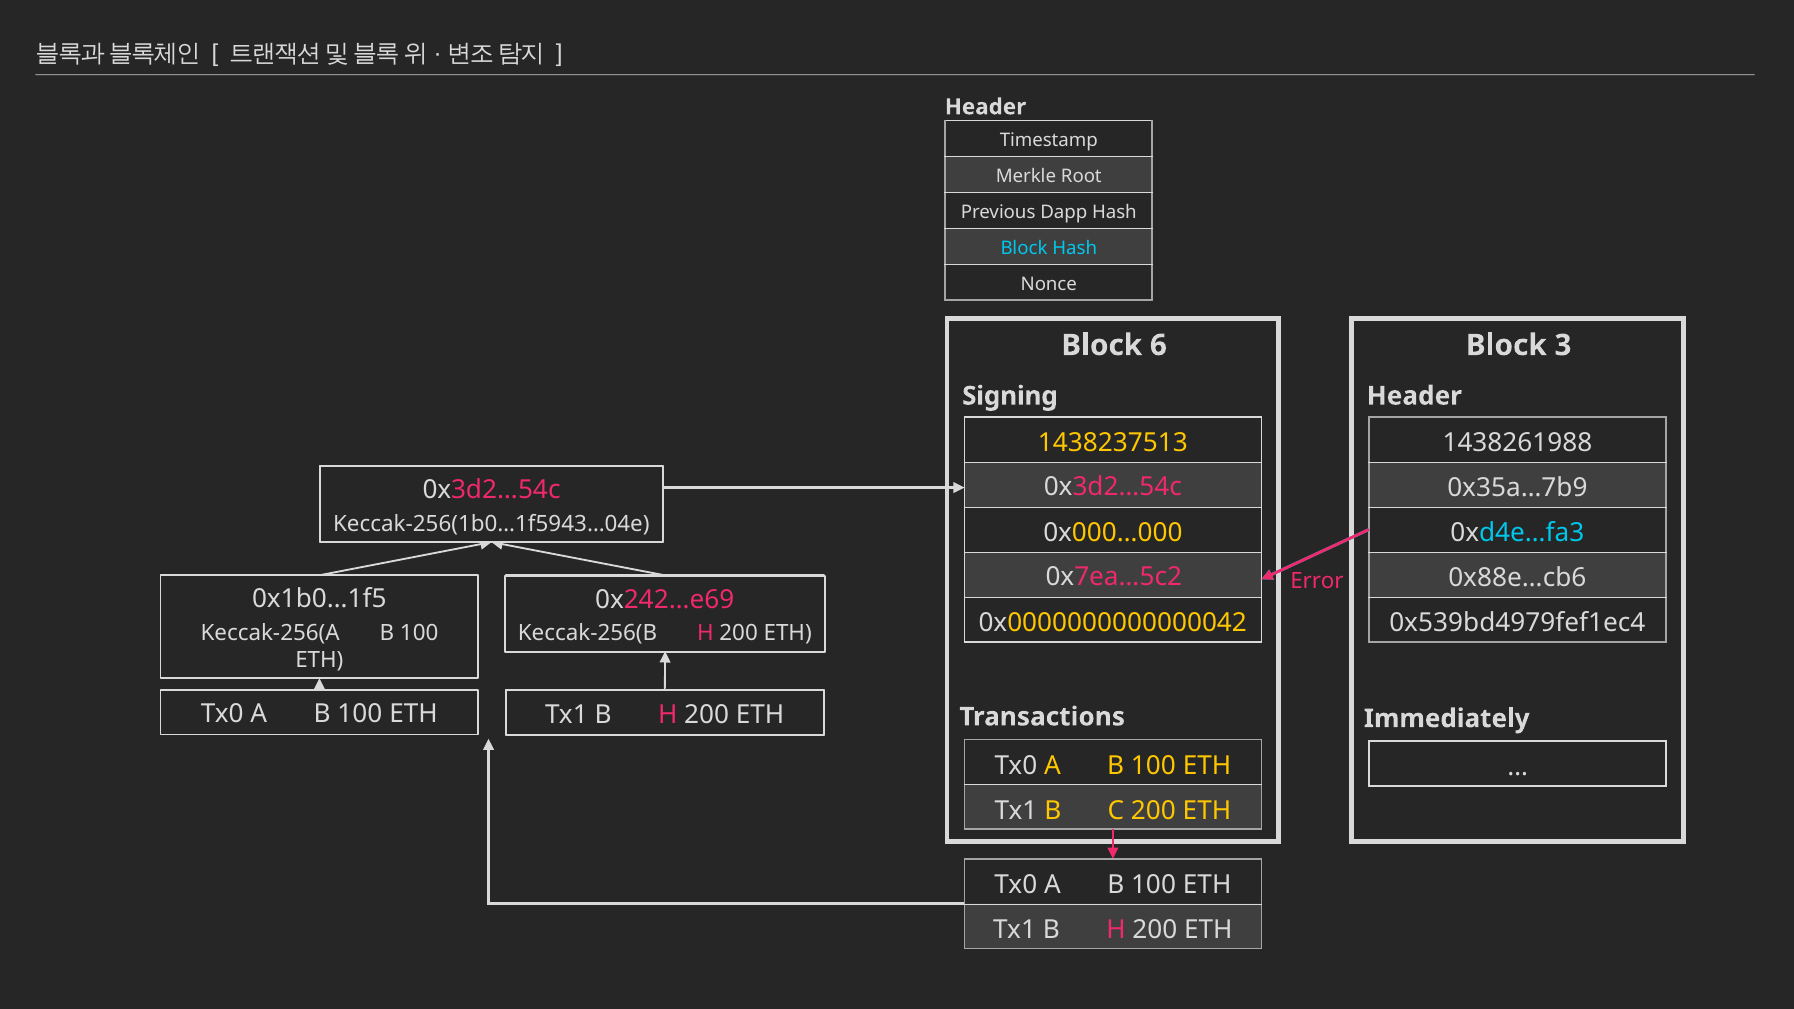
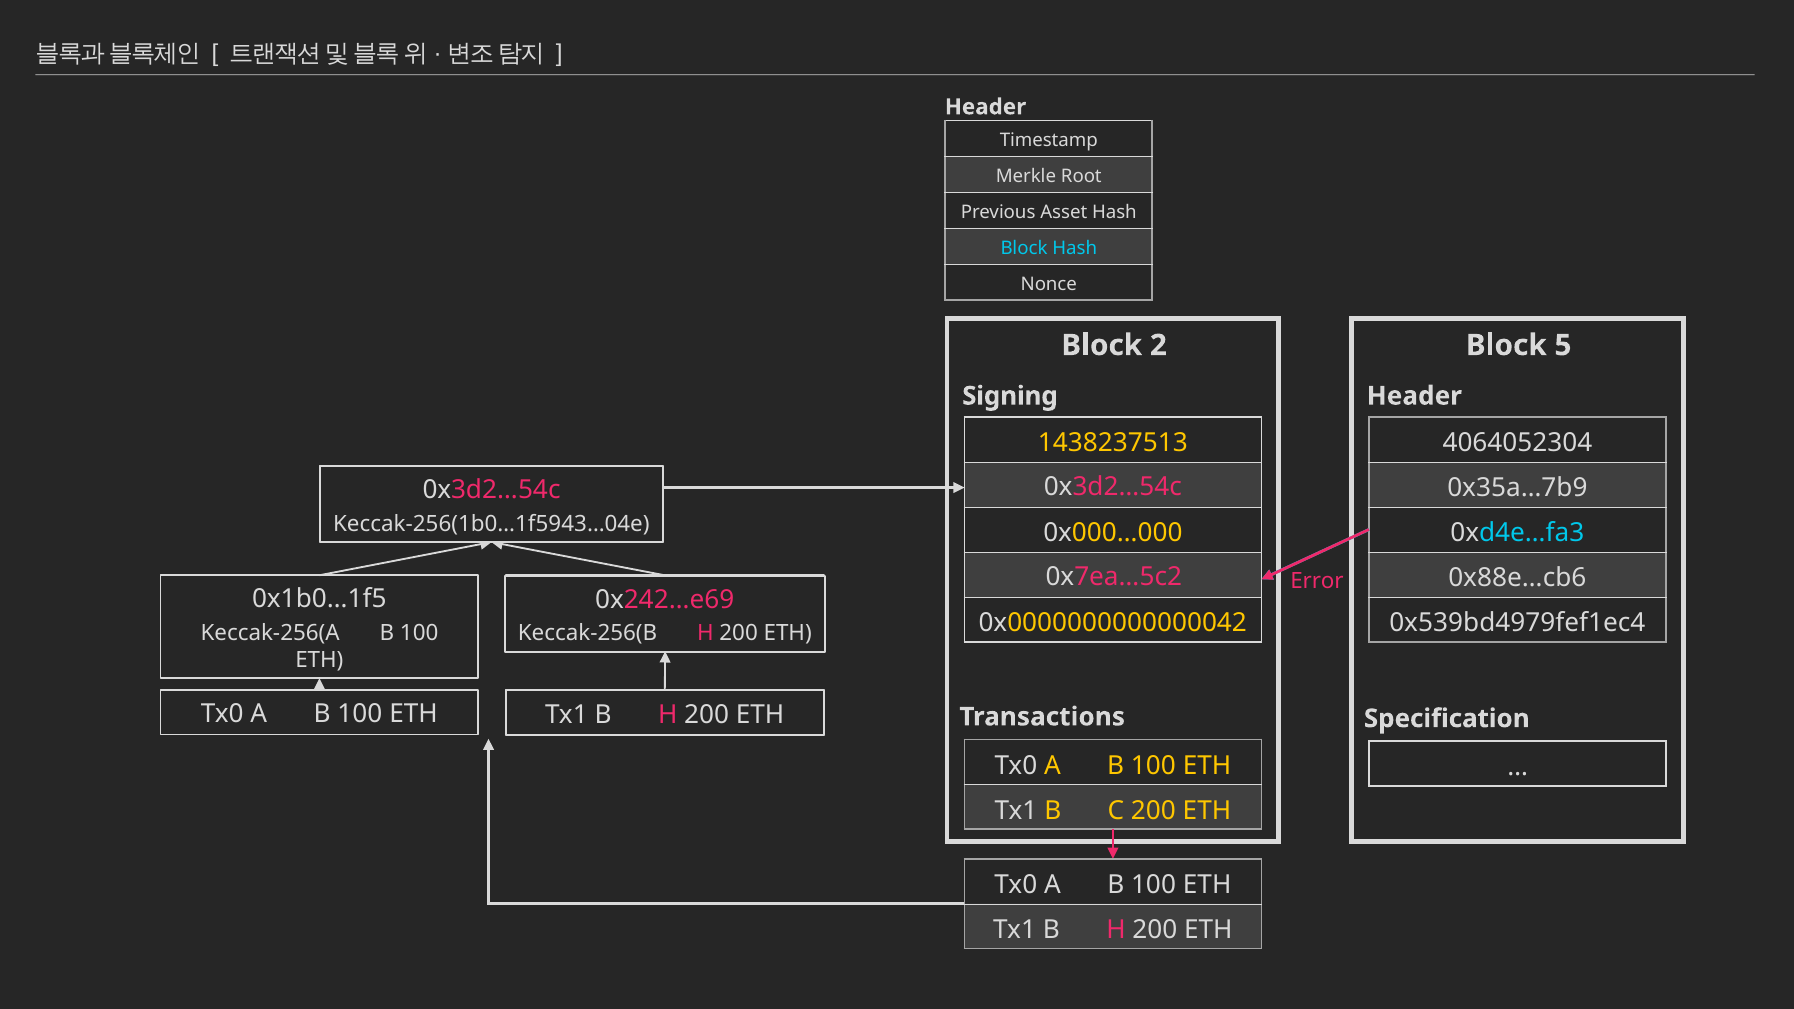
Dapp: Dapp -> Asset (1064, 212)
6: 6 -> 2 (1158, 345)
3: 3 -> 5 (1563, 345)
1438261988: 1438261988 -> 4064052304 (1517, 443)
Immediately: Immediately -> Specification (1447, 719)
